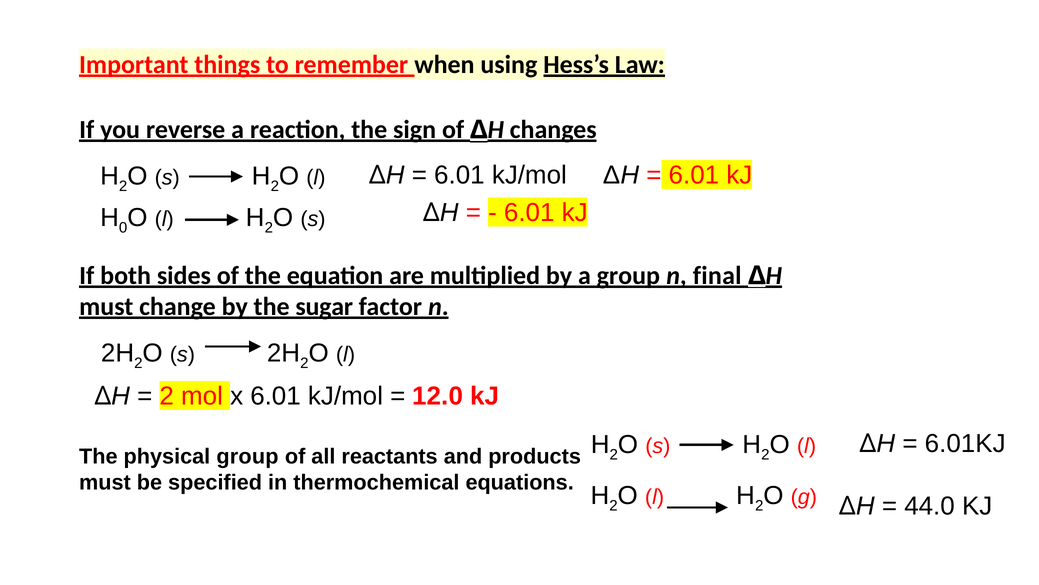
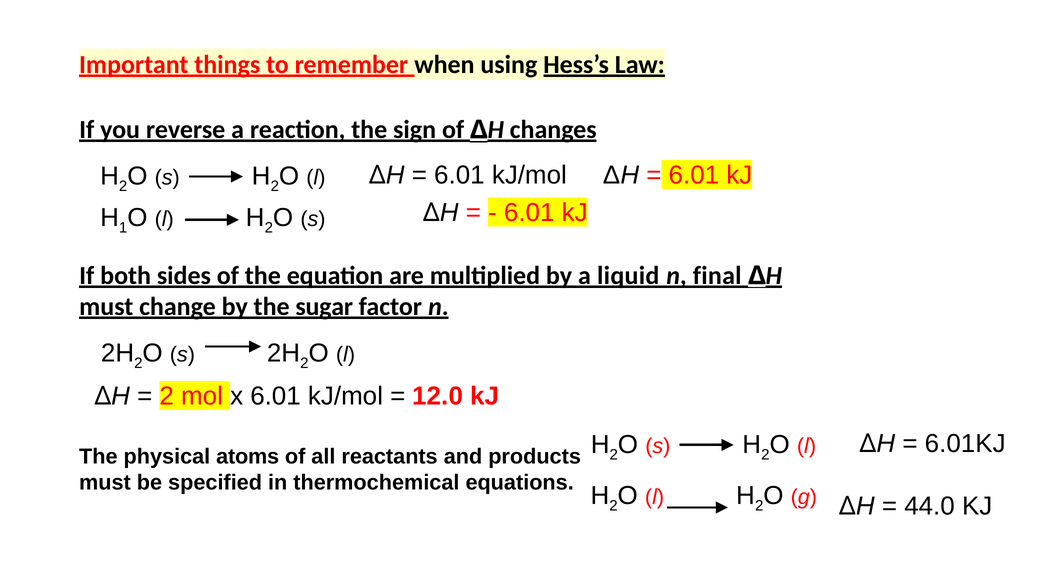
0: 0 -> 1 (123, 228)
a group: group -> liquid (628, 275)
physical group: group -> atoms (248, 456)
